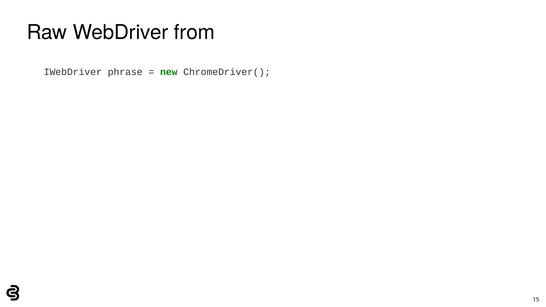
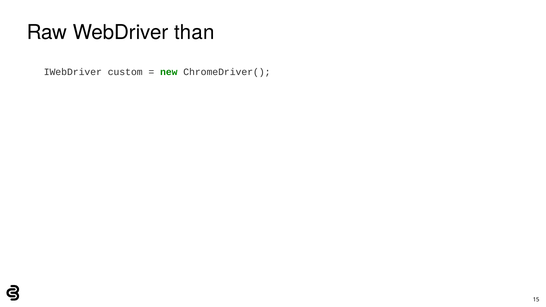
from: from -> than (194, 32)
phrase: phrase -> custom (125, 72)
